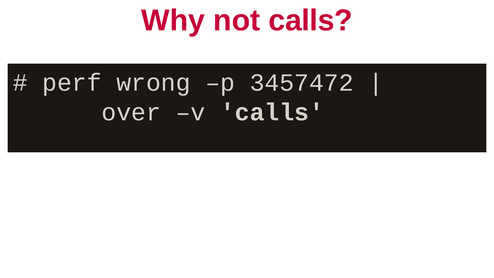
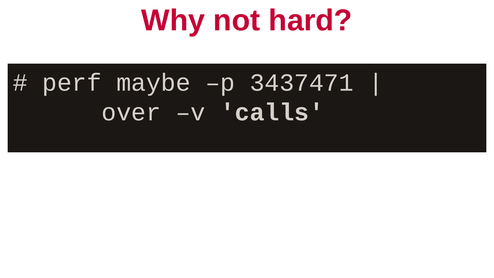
not calls: calls -> hard (310, 21)
wrong: wrong -> maybe (153, 83)
3457472: 3457472 -> 3437471 (302, 83)
